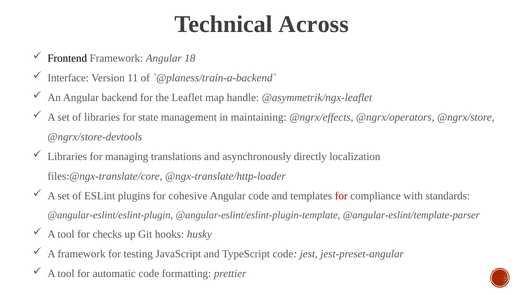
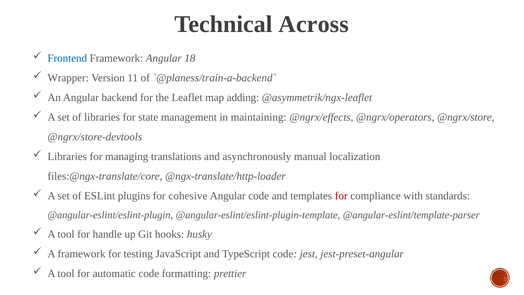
Frontend colour: black -> blue (67, 58)
Interface: Interface -> Wrapper (68, 78)
handle: handle -> adding (243, 98)
directly: directly -> manual (310, 157)
checks: checks -> handle (107, 234)
